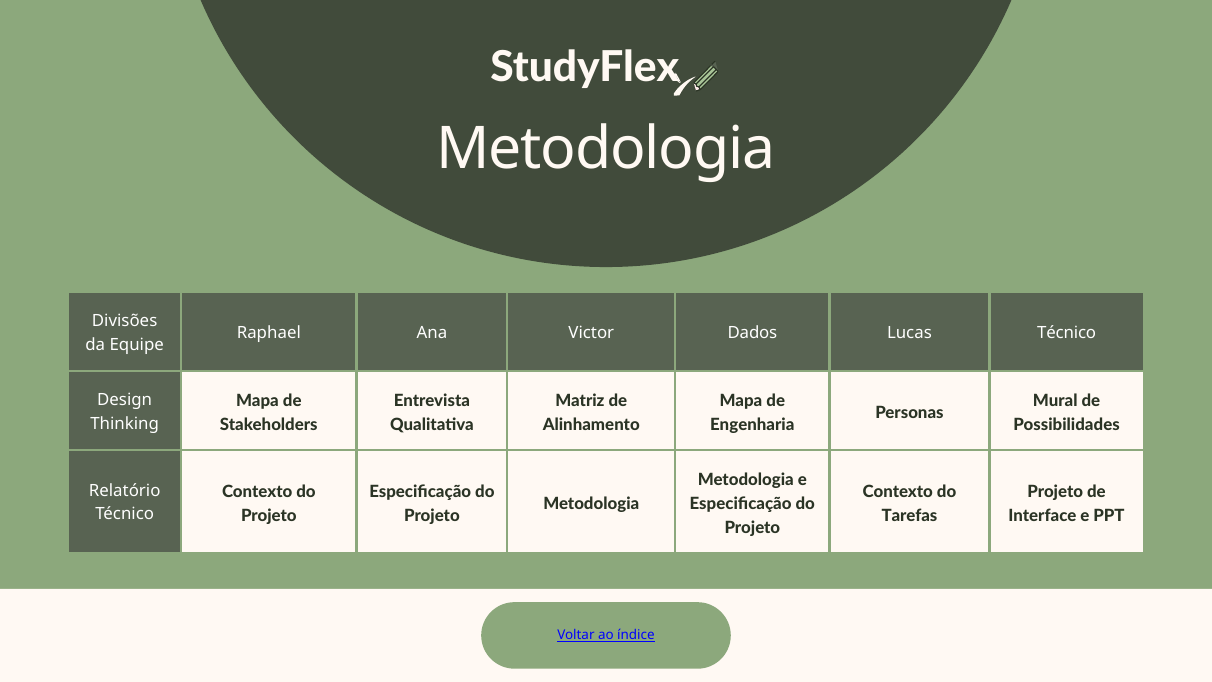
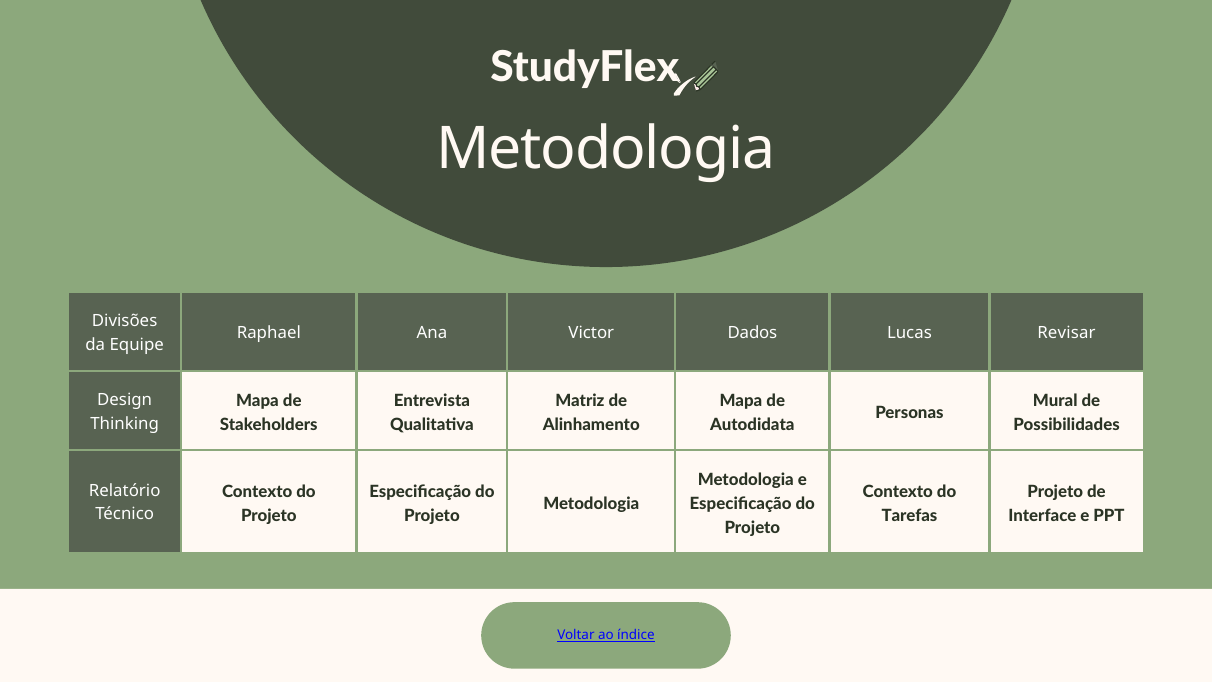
Lucas Técnico: Técnico -> Revisar (1067, 333)
Engenharia: Engenharia -> Autodidata (752, 425)
